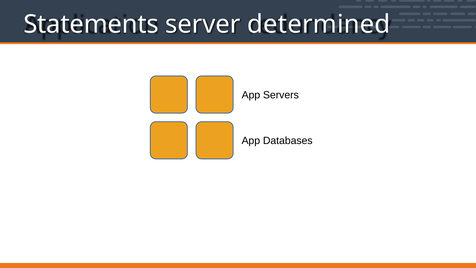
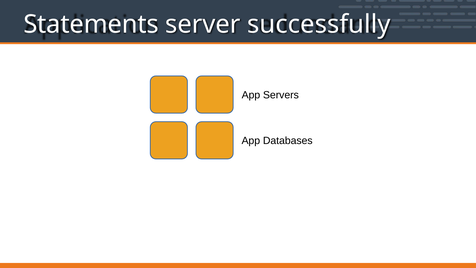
determined: determined -> successfully (319, 24)
